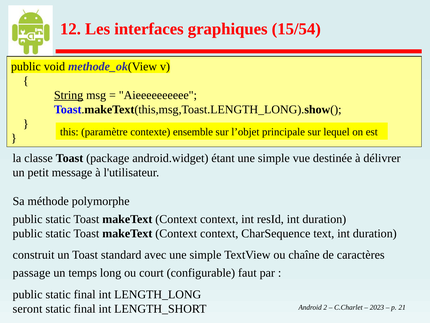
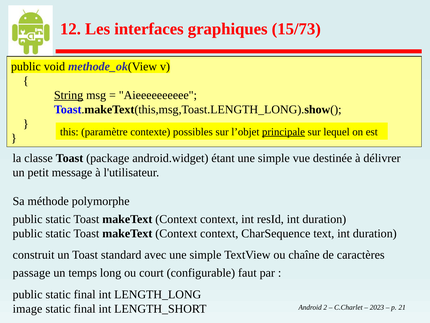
15/54: 15/54 -> 15/73 (296, 29)
ensemble: ensemble -> possibles (193, 132)
principale underline: none -> present (284, 132)
seront: seront -> image (28, 308)
